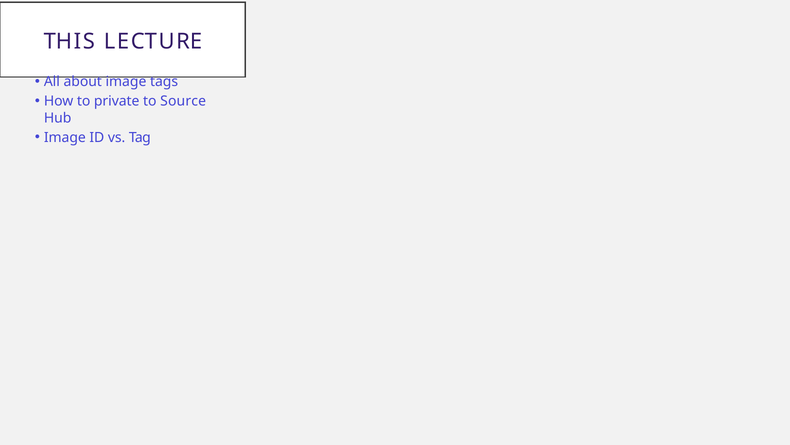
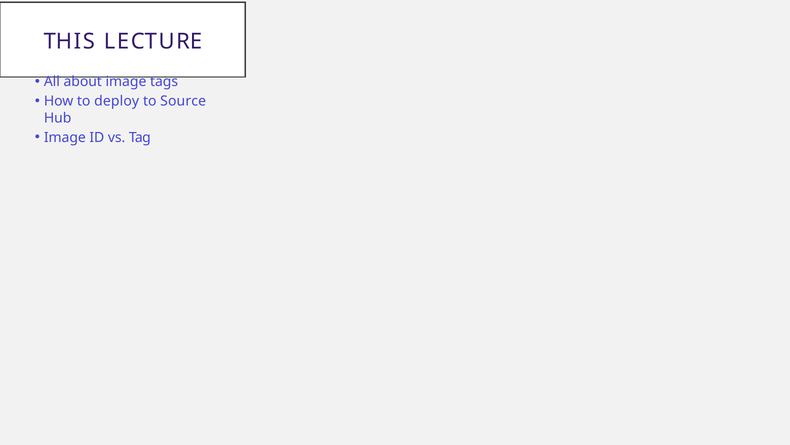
private: private -> deploy (117, 101)
